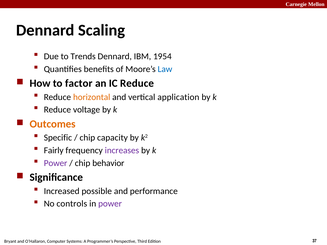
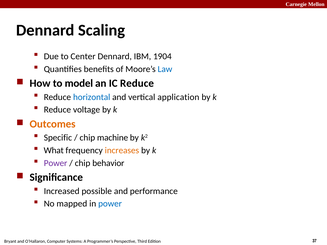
Trends: Trends -> Center (83, 56)
1954: 1954 -> 1904 (162, 56)
factor: factor -> model (79, 83)
horizontal colour: orange -> blue (92, 97)
capacity: capacity -> machine (113, 138)
Fairly: Fairly -> What (54, 151)
increases colour: purple -> orange (122, 151)
controls: controls -> mapped (72, 204)
power colour: purple -> blue (110, 204)
